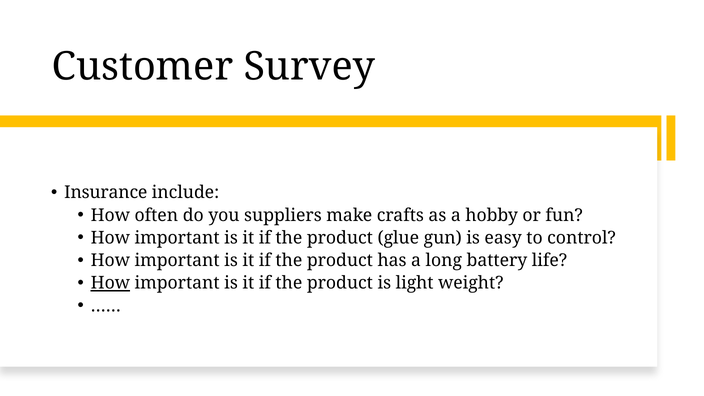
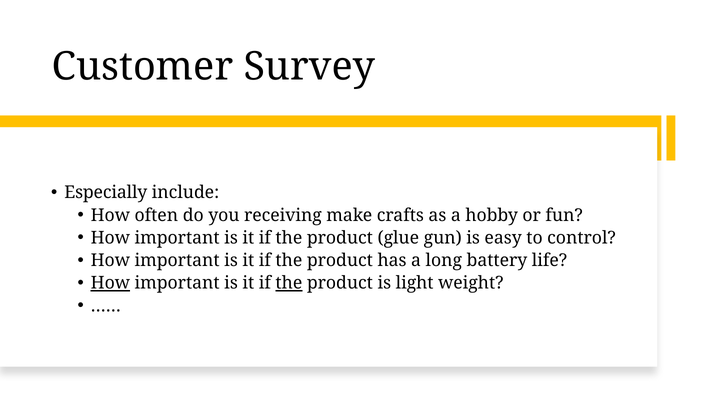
Insurance: Insurance -> Especially (106, 193)
suppliers: suppliers -> receiving (283, 215)
the underline: none -> present (289, 283)
